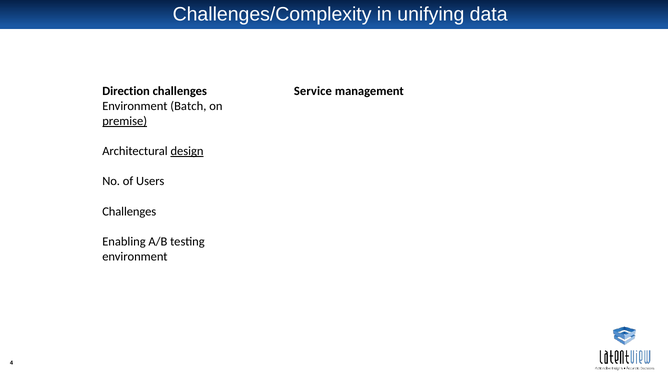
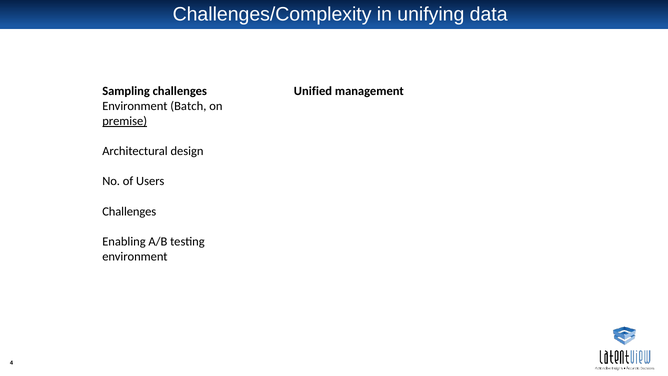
Direction: Direction -> Sampling (126, 91)
Service: Service -> Unified (313, 91)
design underline: present -> none (187, 151)
